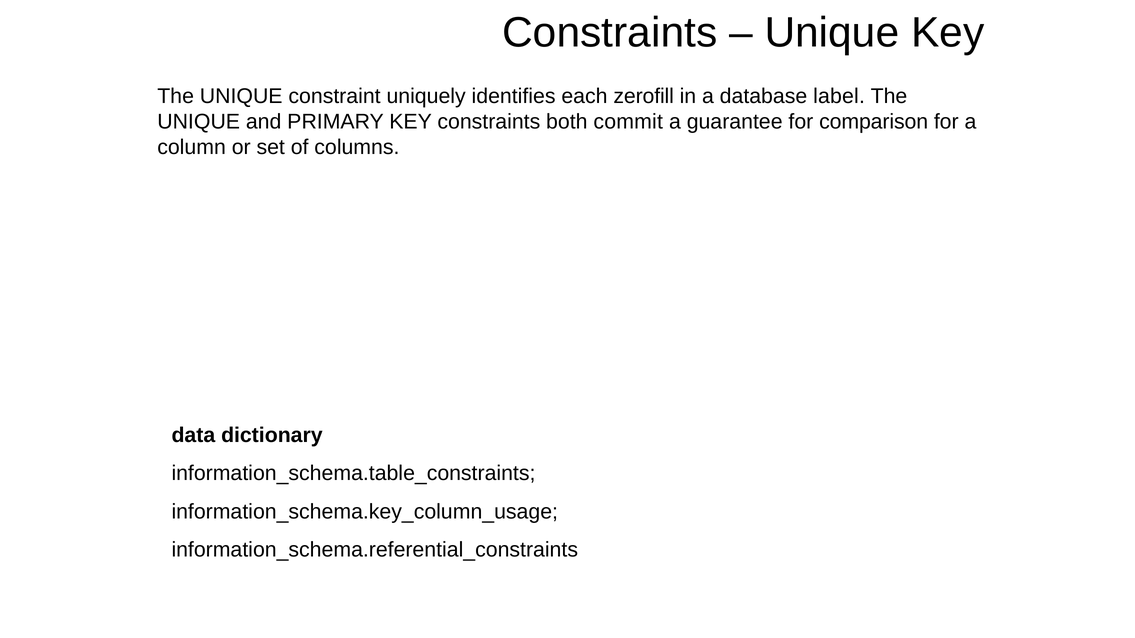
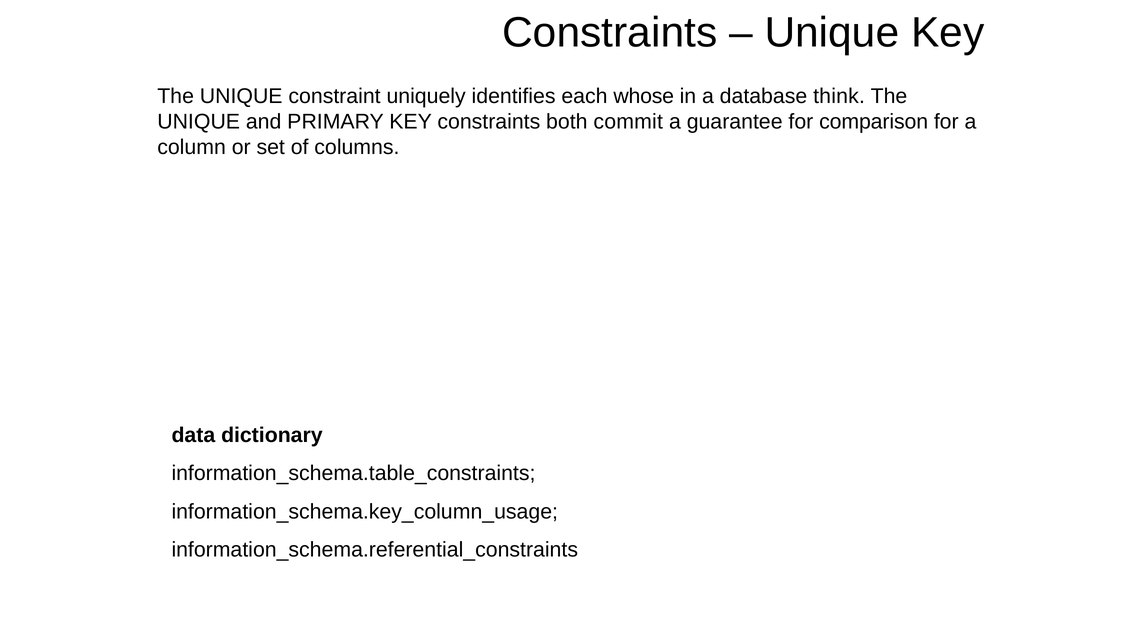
zerofill: zerofill -> whose (644, 96)
label: label -> think (839, 96)
